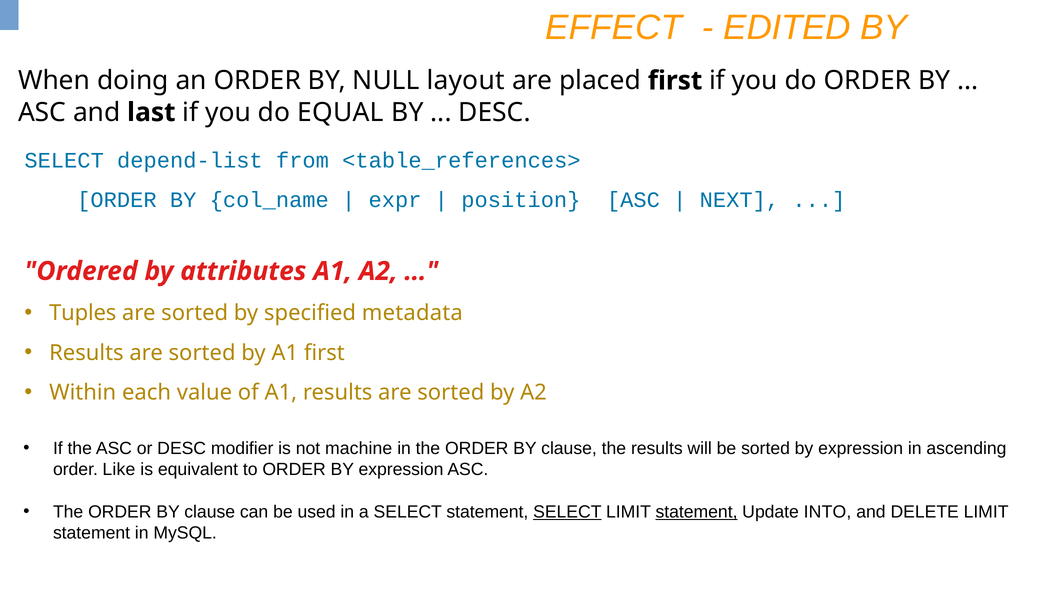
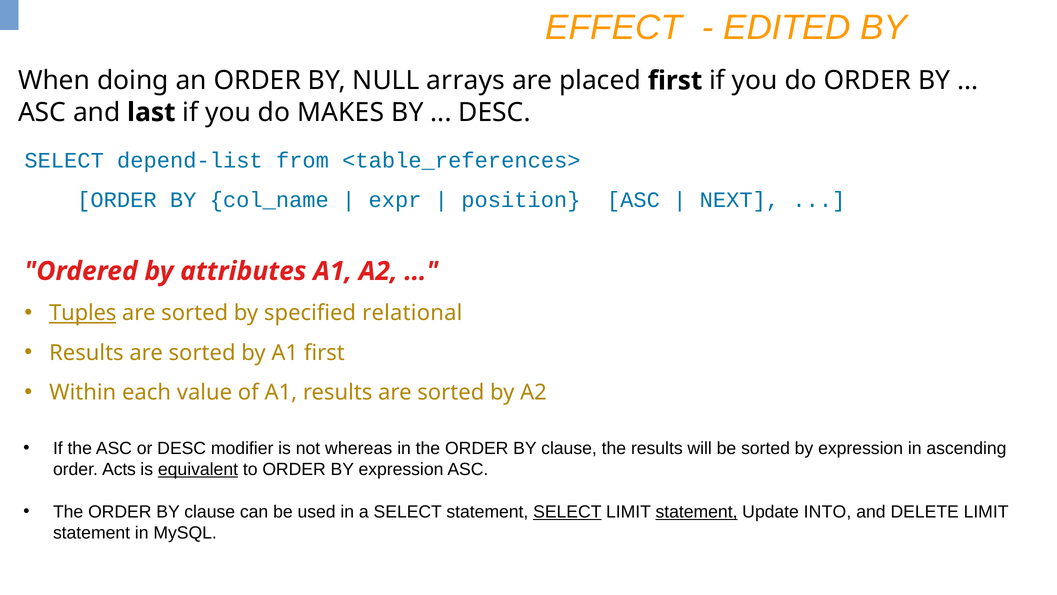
layout: layout -> arrays (466, 81)
EQUAL: EQUAL -> MAKES (341, 112)
Tuples underline: none -> present (83, 313)
metadata: metadata -> relational (412, 313)
machine: machine -> whereas (359, 448)
Like: Like -> Acts (119, 469)
equivalent underline: none -> present (198, 469)
